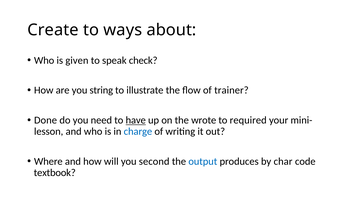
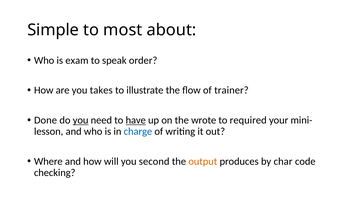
Create: Create -> Simple (53, 30)
ways: ways -> most (123, 30)
given: given -> exam (77, 61)
check: check -> order (143, 61)
string: string -> takes (101, 90)
you underline: none -> present (81, 120)
output colour: blue -> orange (203, 162)
textbook: textbook -> checking (55, 173)
